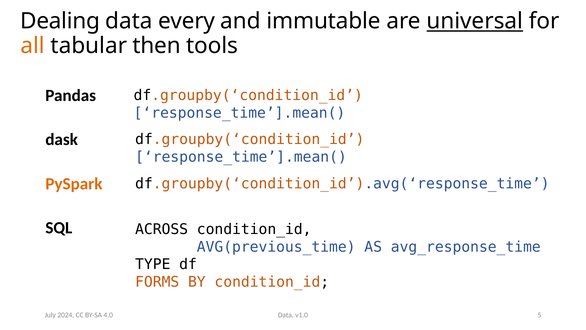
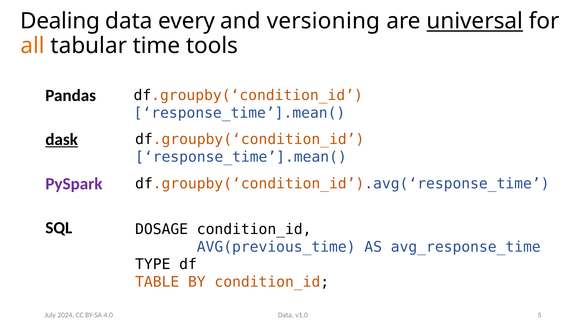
immutable: immutable -> versioning (323, 21)
then: then -> time (157, 46)
dask underline: none -> present (62, 139)
PySpark colour: orange -> purple (74, 184)
ACROSS: ACROSS -> DOSAGE (162, 229)
FORMS: FORMS -> TABLE (157, 282)
